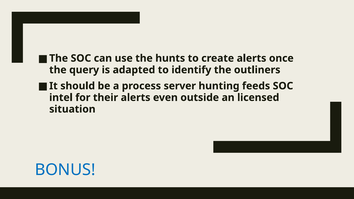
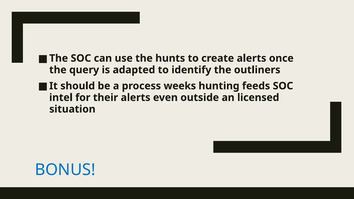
server: server -> weeks (180, 86)
